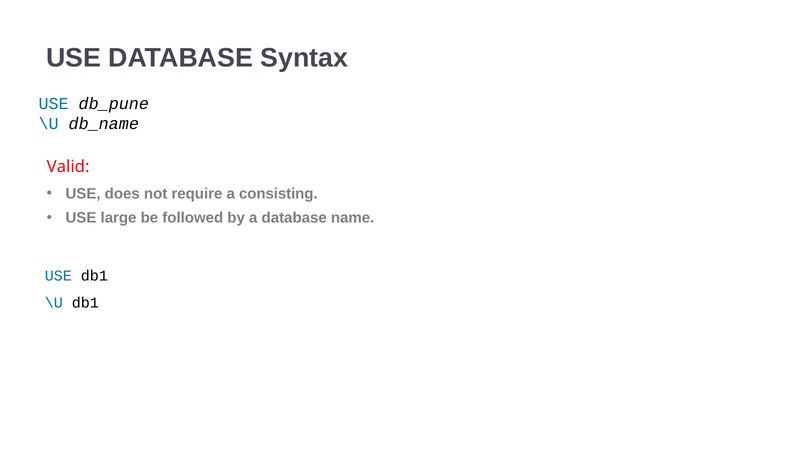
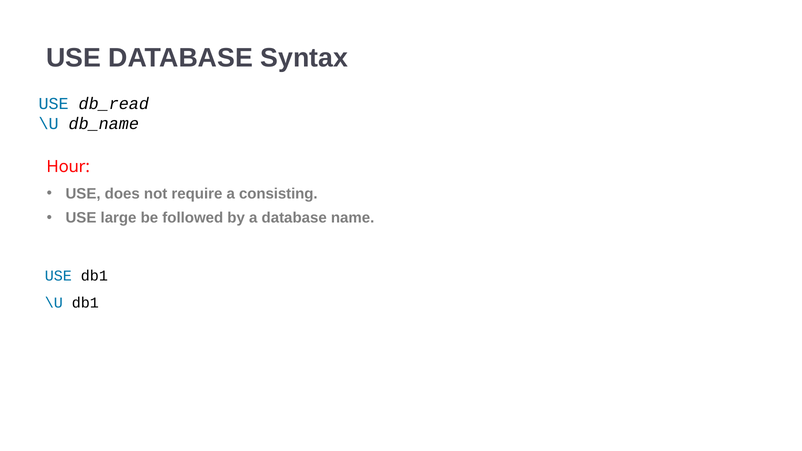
db_pune: db_pune -> db_read (114, 104)
Valid: Valid -> Hour (68, 167)
